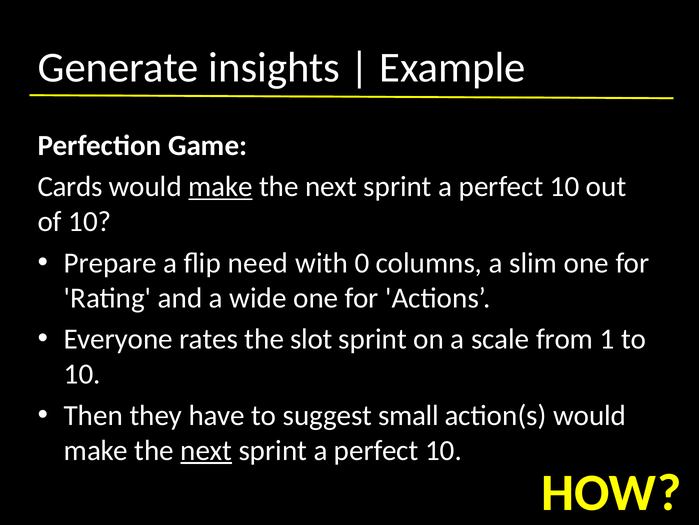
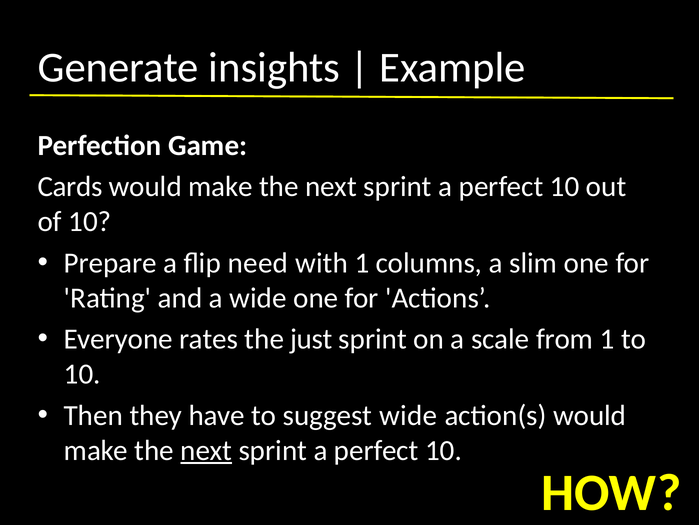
make underline: present -> none (221, 186)
with 0: 0 -> 1 (362, 263)
slot: slot -> just (311, 339)
suggest small: small -> wide (408, 415)
